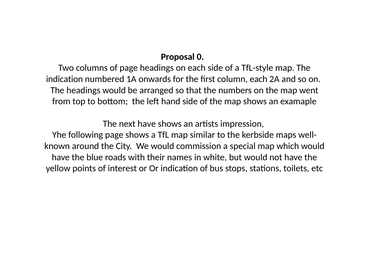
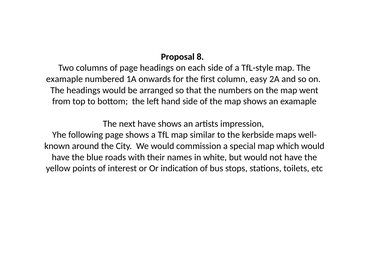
0: 0 -> 8 (200, 57)
indication: indication -> examaple (64, 79)
column each: each -> easy (258, 79)
